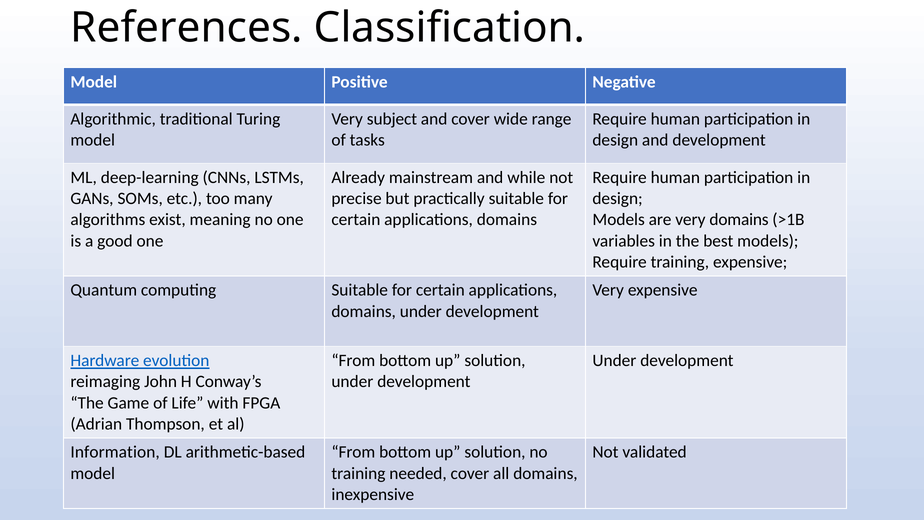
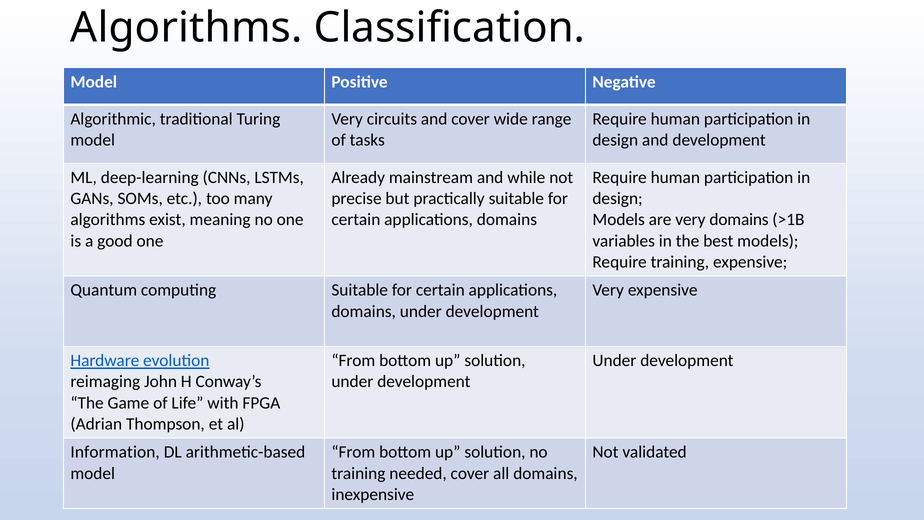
References: References -> Algorithms (187, 28)
subject: subject -> circuits (392, 119)
